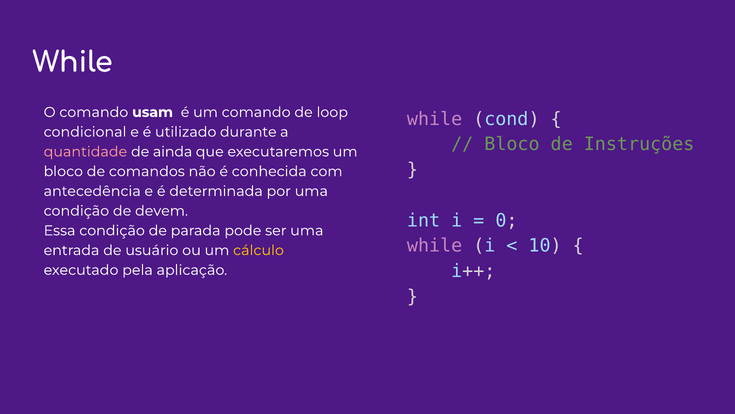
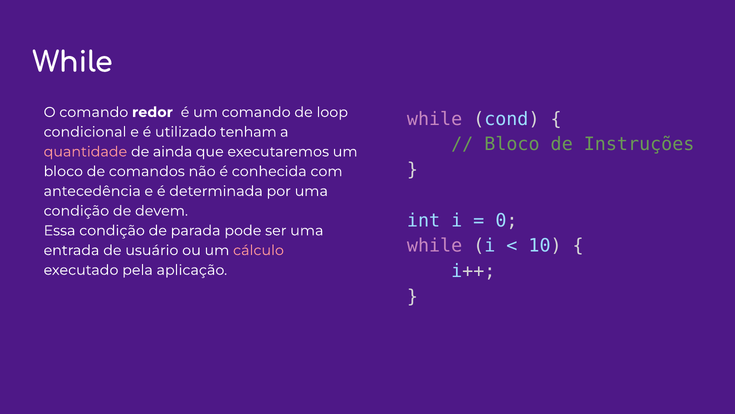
usam: usam -> redor (152, 112)
durante: durante -> tenham (248, 132)
cálculo colour: yellow -> pink (258, 250)
